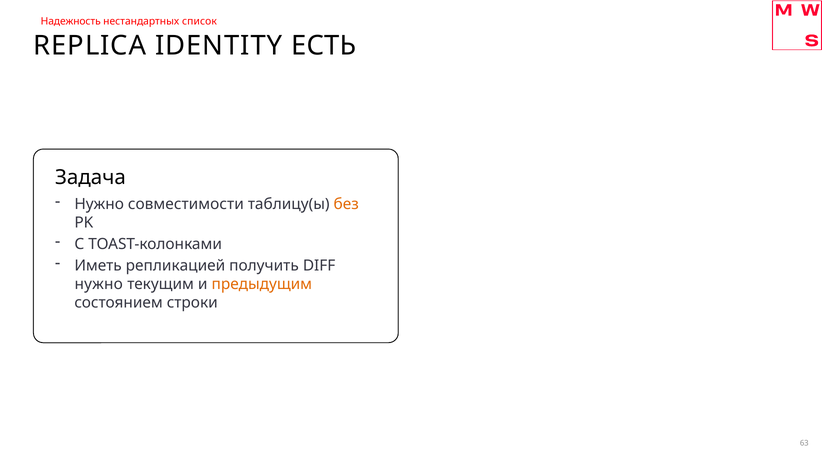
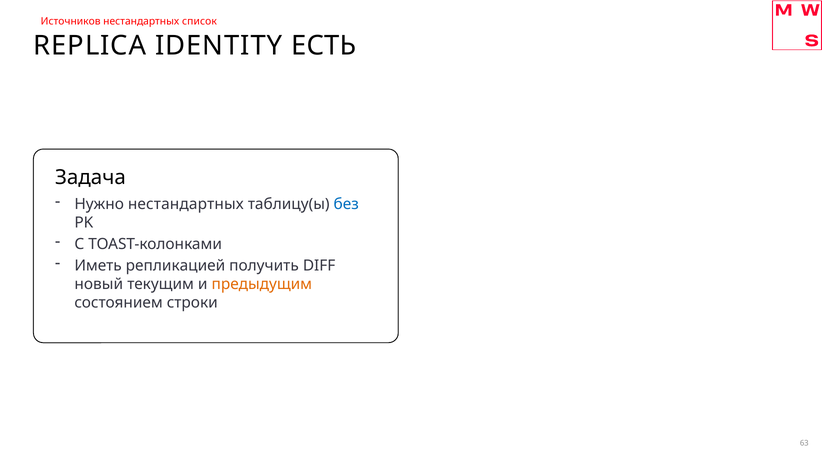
Надежность: Надежность -> Источников (71, 21)
Нужно совместимости: совместимости -> нестандартных (186, 204)
без colour: orange -> blue (346, 204)
нужно: нужно -> новый (99, 284)
